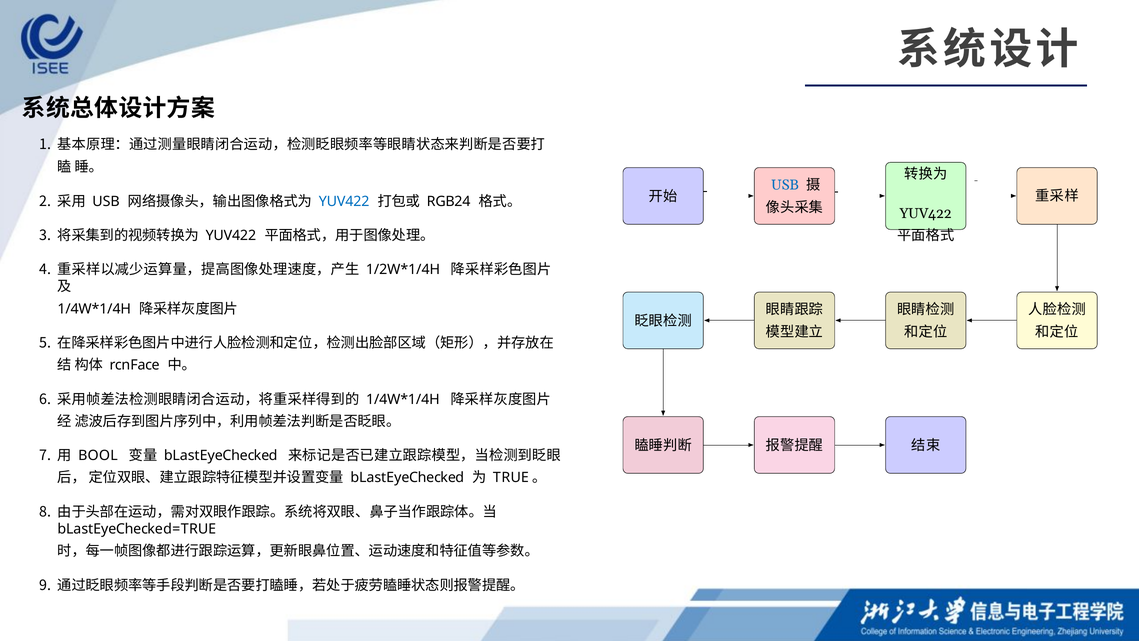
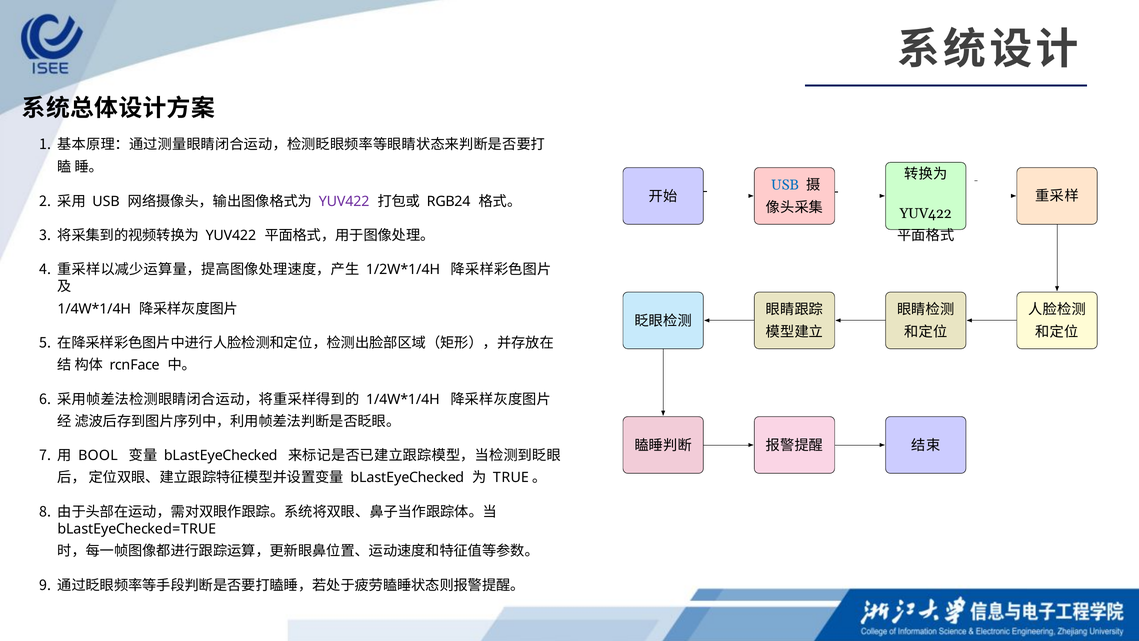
YUV422 colour: blue -> purple (344, 201)
